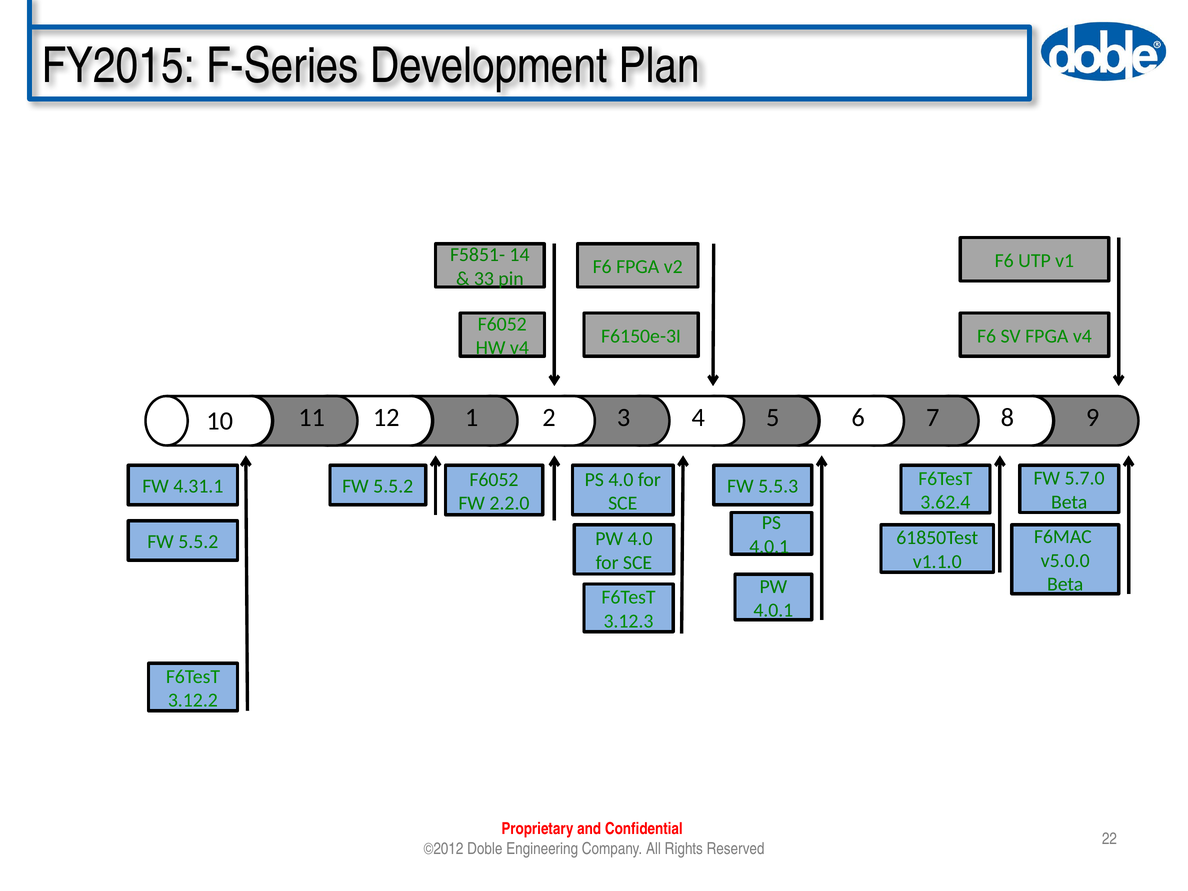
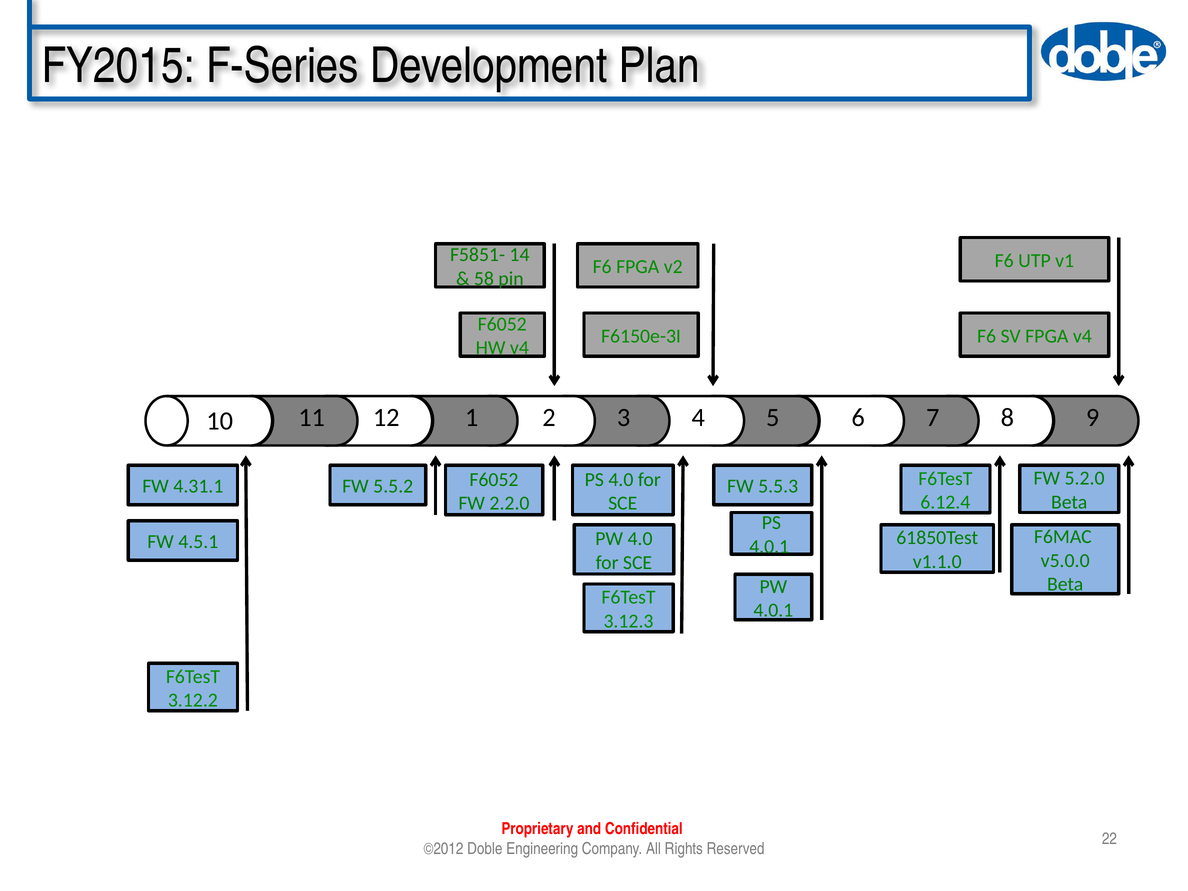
33: 33 -> 58 (484, 279)
5.7.0: 5.7.0 -> 5.2.0 (1085, 478)
3.62.4: 3.62.4 -> 6.12.4 (945, 502)
5.5.2: 5.5.2 -> 4.5.1 (198, 542)
